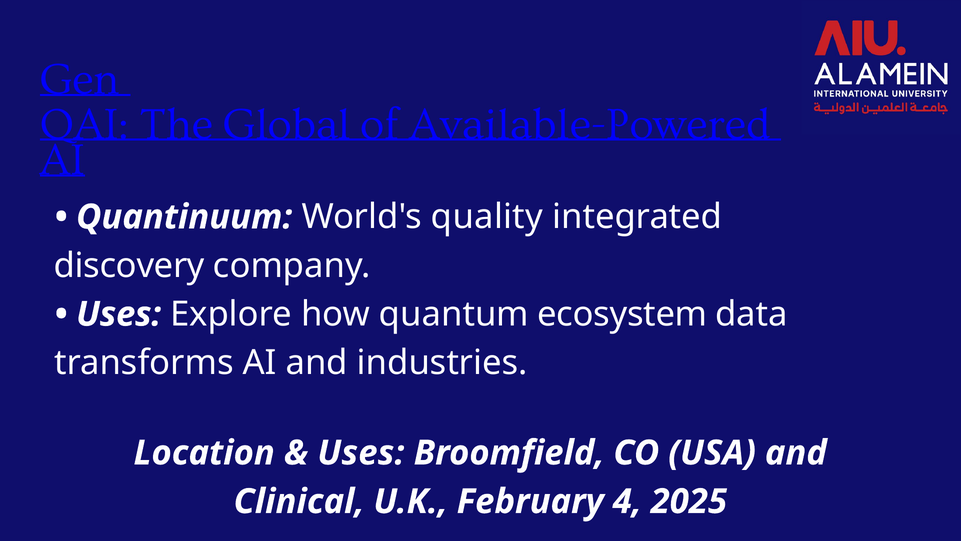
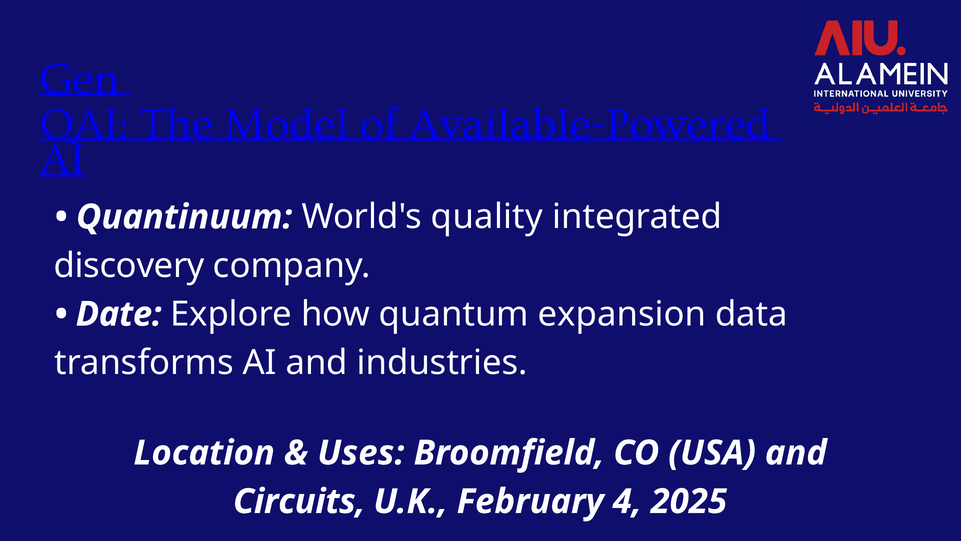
Global: Global -> Model (286, 124)
Uses: Uses -> Date (119, 314)
ecosystem: ecosystem -> expansion (622, 314)
Clinical: Clinical -> Circuits (299, 501)
